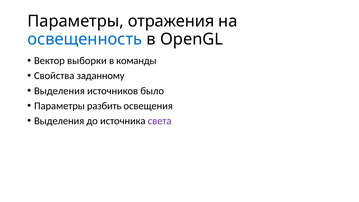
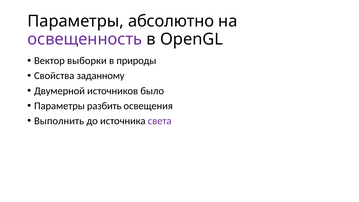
отражения: отражения -> абсолютно (171, 21)
освещенность colour: blue -> purple (85, 39)
команды: команды -> природы (136, 61)
Выделения: Выделения -> Двумерной (59, 91)
Выделения: Выделения -> Выполнить (59, 121)
